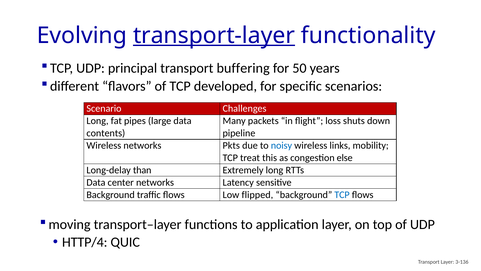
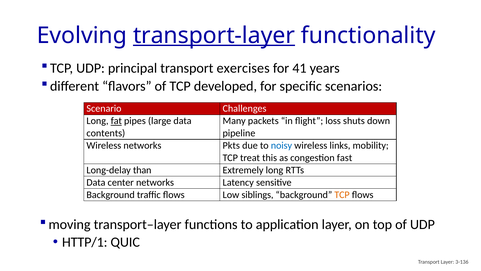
buffering: buffering -> exercises (243, 68)
50: 50 -> 41 (299, 68)
fat underline: none -> present (116, 121)
else: else -> fast (345, 158)
flipped: flipped -> siblings (257, 194)
TCP colour: blue -> orange (342, 194)
HTTP/4: HTTP/4 -> HTTP/1 (85, 242)
